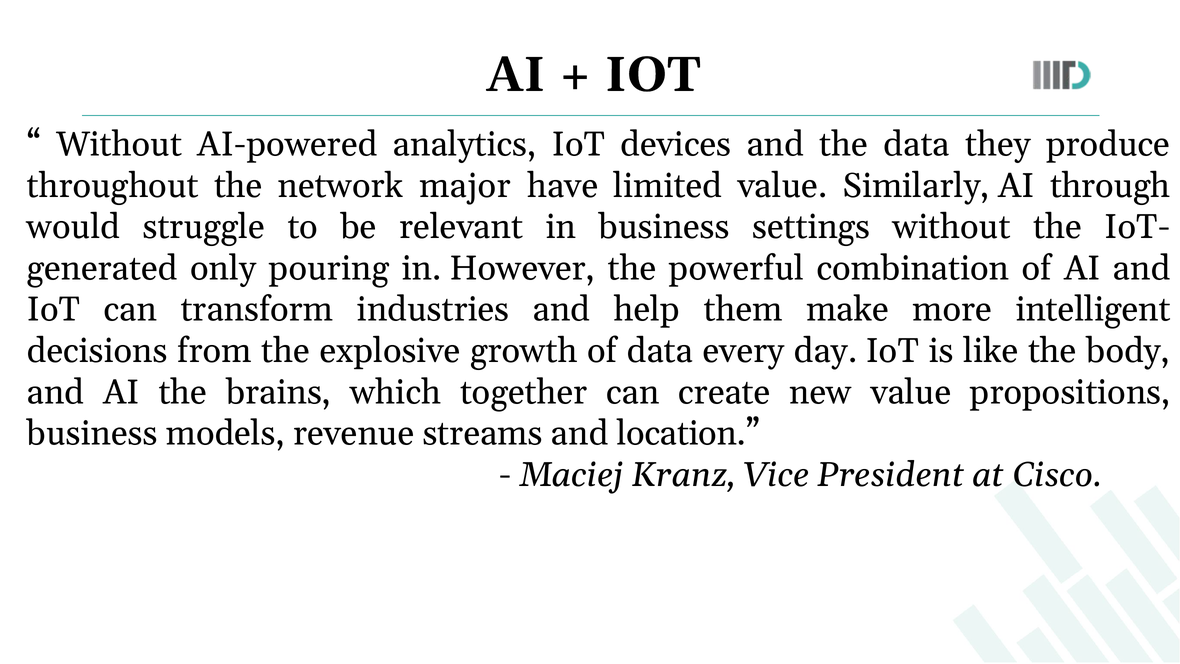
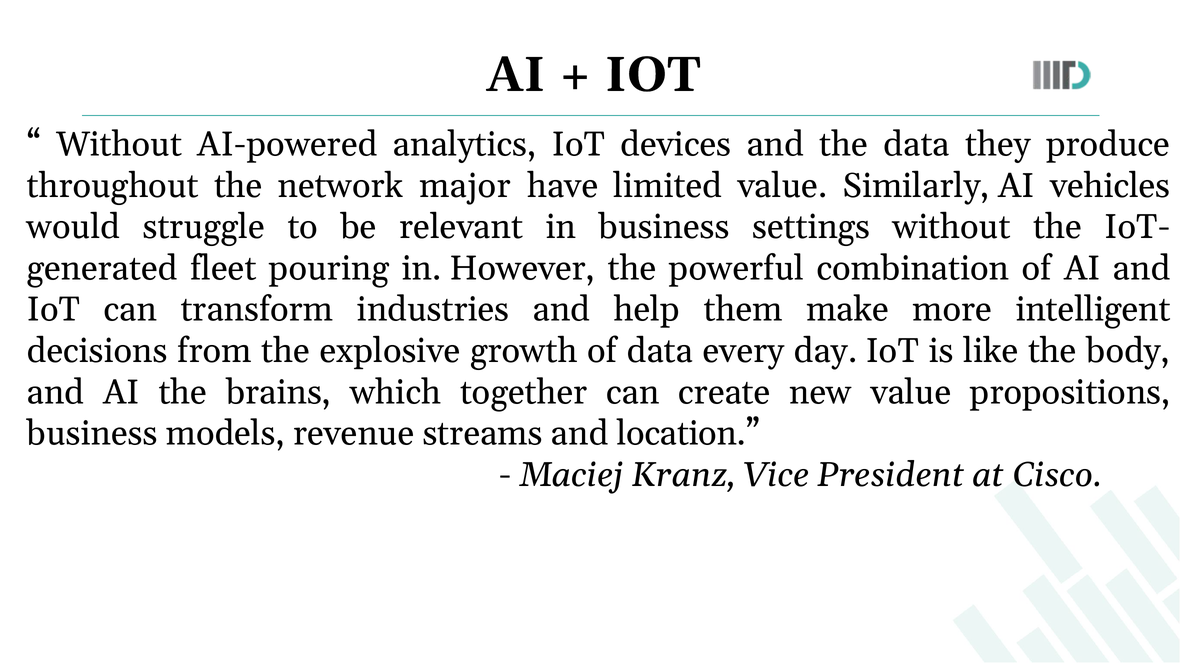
through: through -> vehicles (1110, 186)
only: only -> fleet (223, 268)
